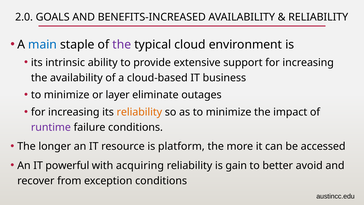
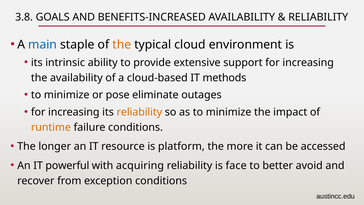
2.0: 2.0 -> 3.8 (24, 17)
the colour: purple -> orange (122, 45)
business: business -> methods (224, 78)
layer: layer -> pose (118, 95)
runtime colour: purple -> orange (51, 127)
gain: gain -> face (236, 165)
